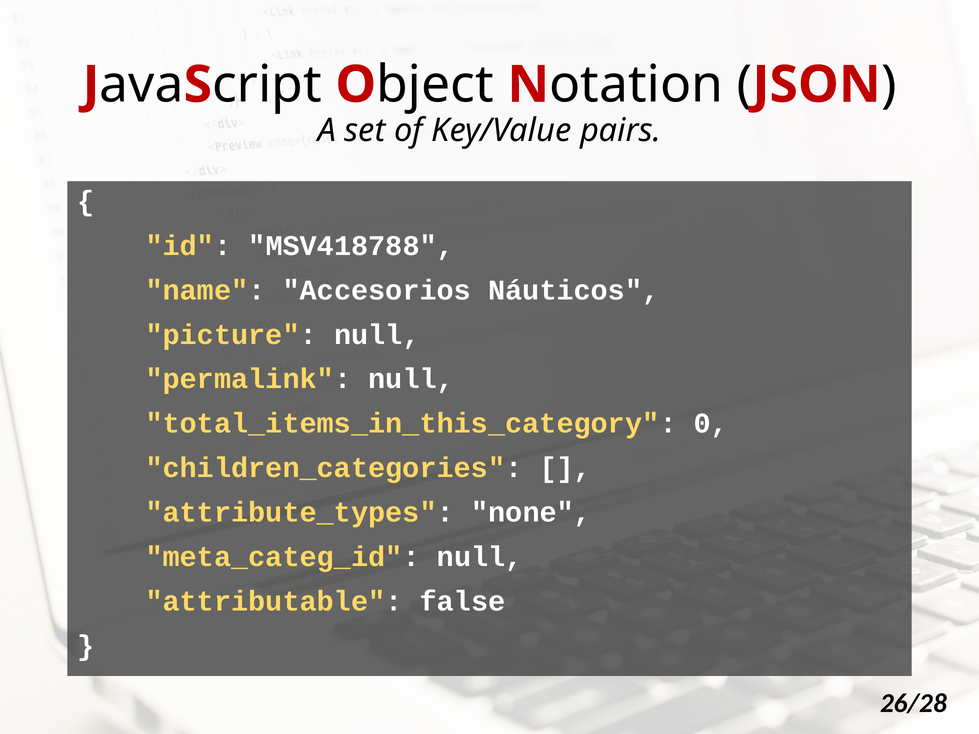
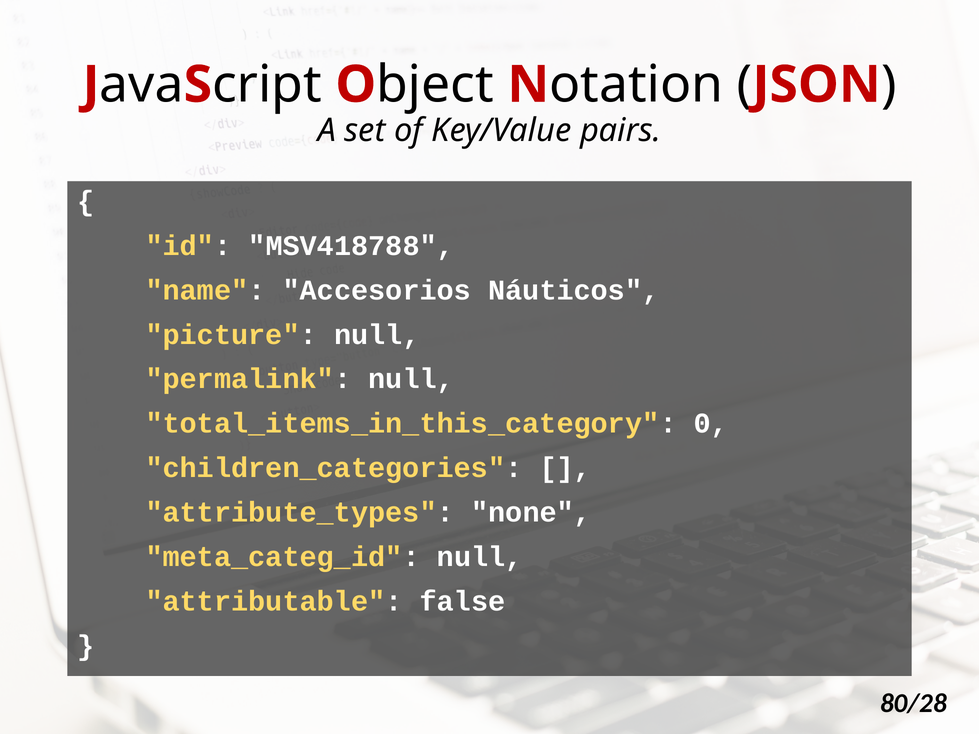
26/28: 26/28 -> 80/28 (913, 703)
